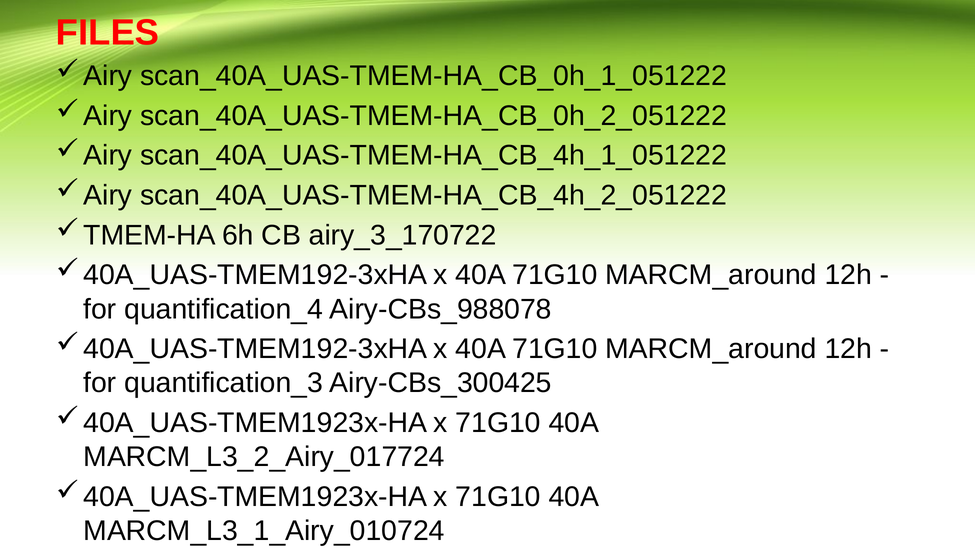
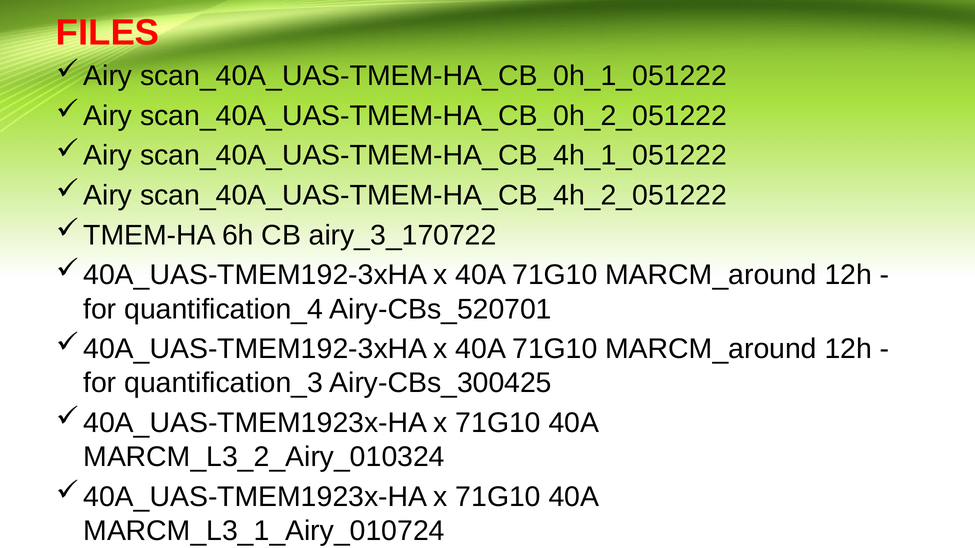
Airy-CBs_988078: Airy-CBs_988078 -> Airy-CBs_520701 (441, 309)
MARCM_L3_2_Airy_017724: MARCM_L3_2_Airy_017724 -> MARCM_L3_2_Airy_010324 (264, 457)
